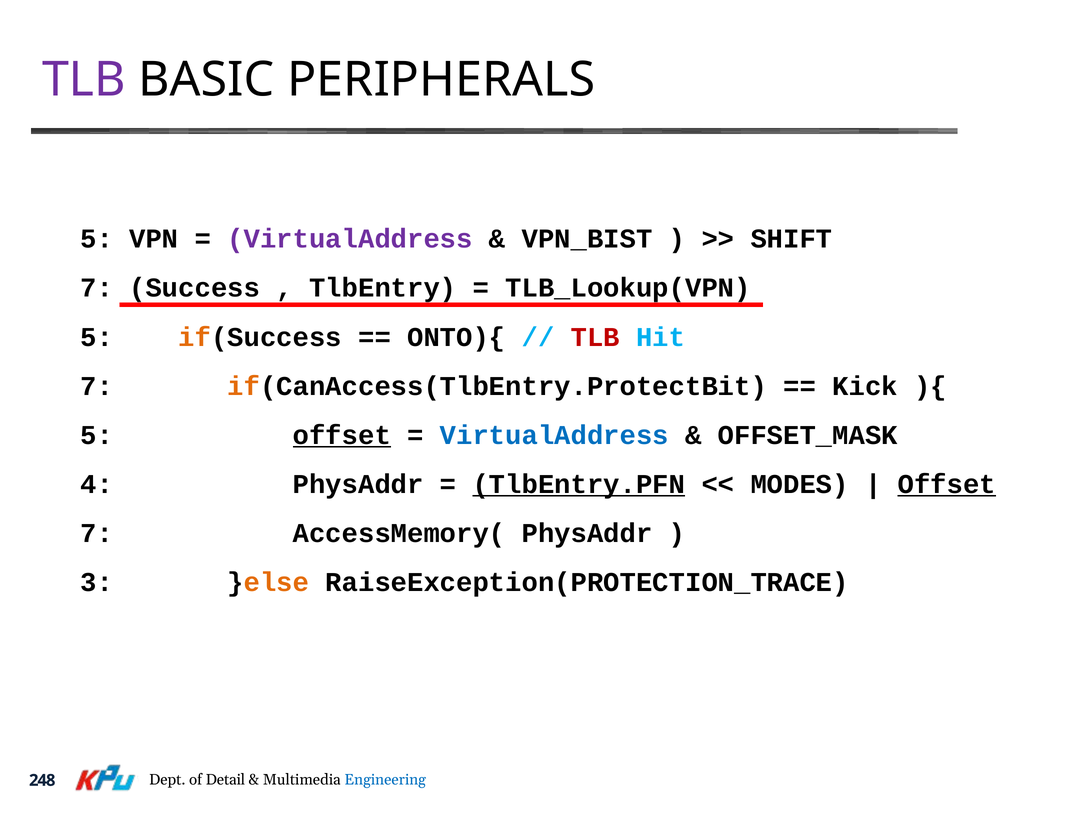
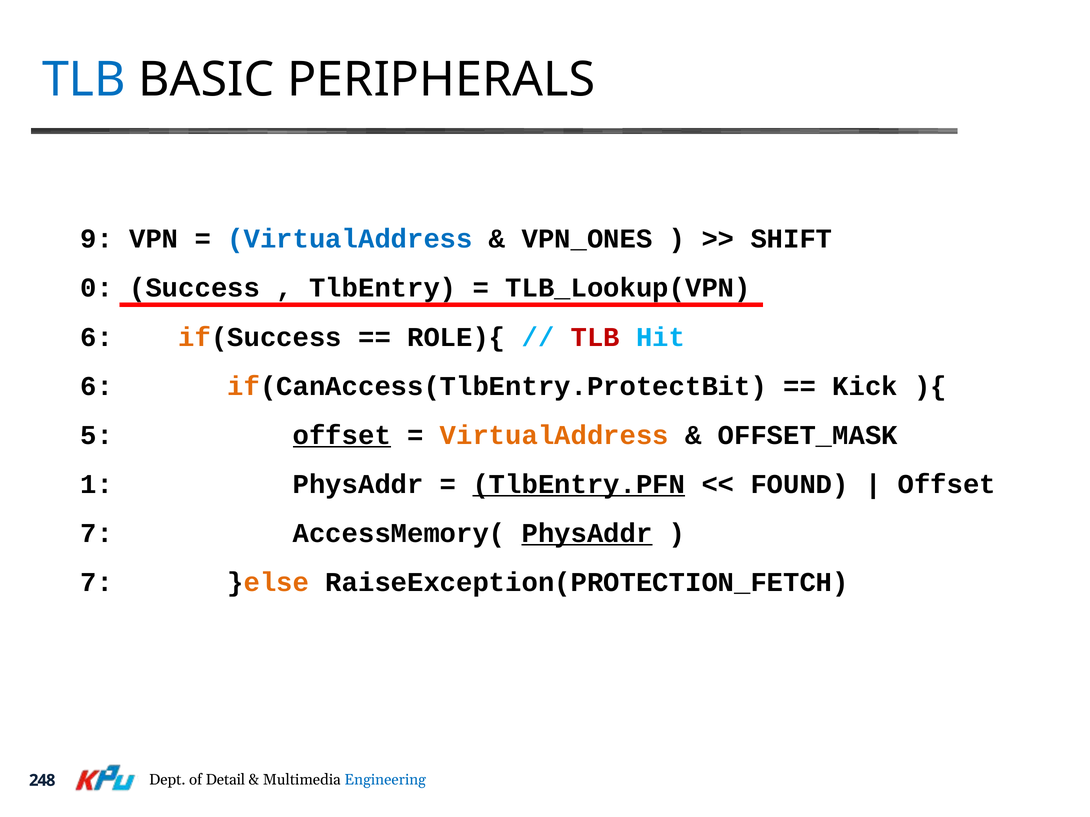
TLB colour: purple -> blue (84, 80)
5: 5 -> 9 (97, 239)
VirtualAddress colour: purple -> blue (350, 239)
VPN_BIST: VPN_BIST -> VPN_ONES (587, 239)
7: 7 -> 0 (97, 288)
5: 5 -> 6 (97, 337)
ONTO){: ONTO){ -> ROLE){ (456, 337)
7: 7 -> 6 (97, 386)
VirtualAddress colour: blue -> orange (554, 435)
4: 4 -> 1 (97, 484)
MODES: MODES -> FOUND (800, 484)
Offset underline: present -> none (947, 484)
PhysAddr underline: none -> present (587, 533)
3: 3 -> 7 (97, 582)
RaiseException(PROTECTION_TRACE: RaiseException(PROTECTION_TRACE -> RaiseException(PROTECTION_FETCH (587, 582)
